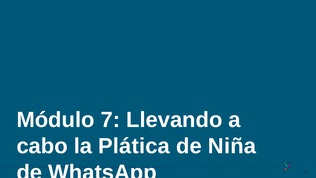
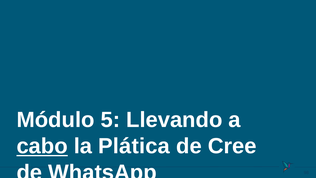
7: 7 -> 5 (110, 120)
cabo underline: none -> present (42, 146)
Niña: Niña -> Cree (232, 146)
